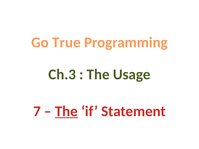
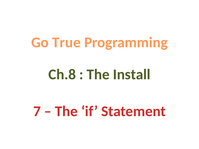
Ch.3: Ch.3 -> Ch.8 (62, 75)
Usage: Usage -> Install (132, 75)
The underline: present -> none (66, 111)
